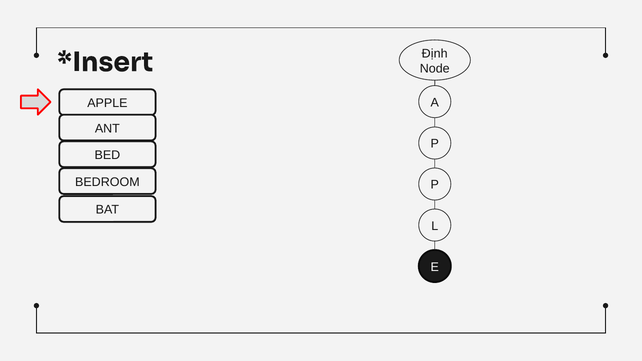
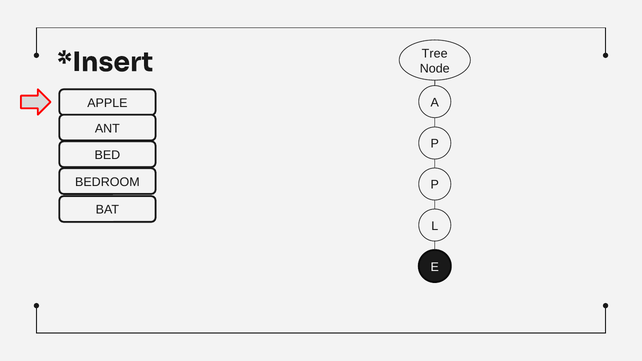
Định: Định -> Tree (435, 53)
